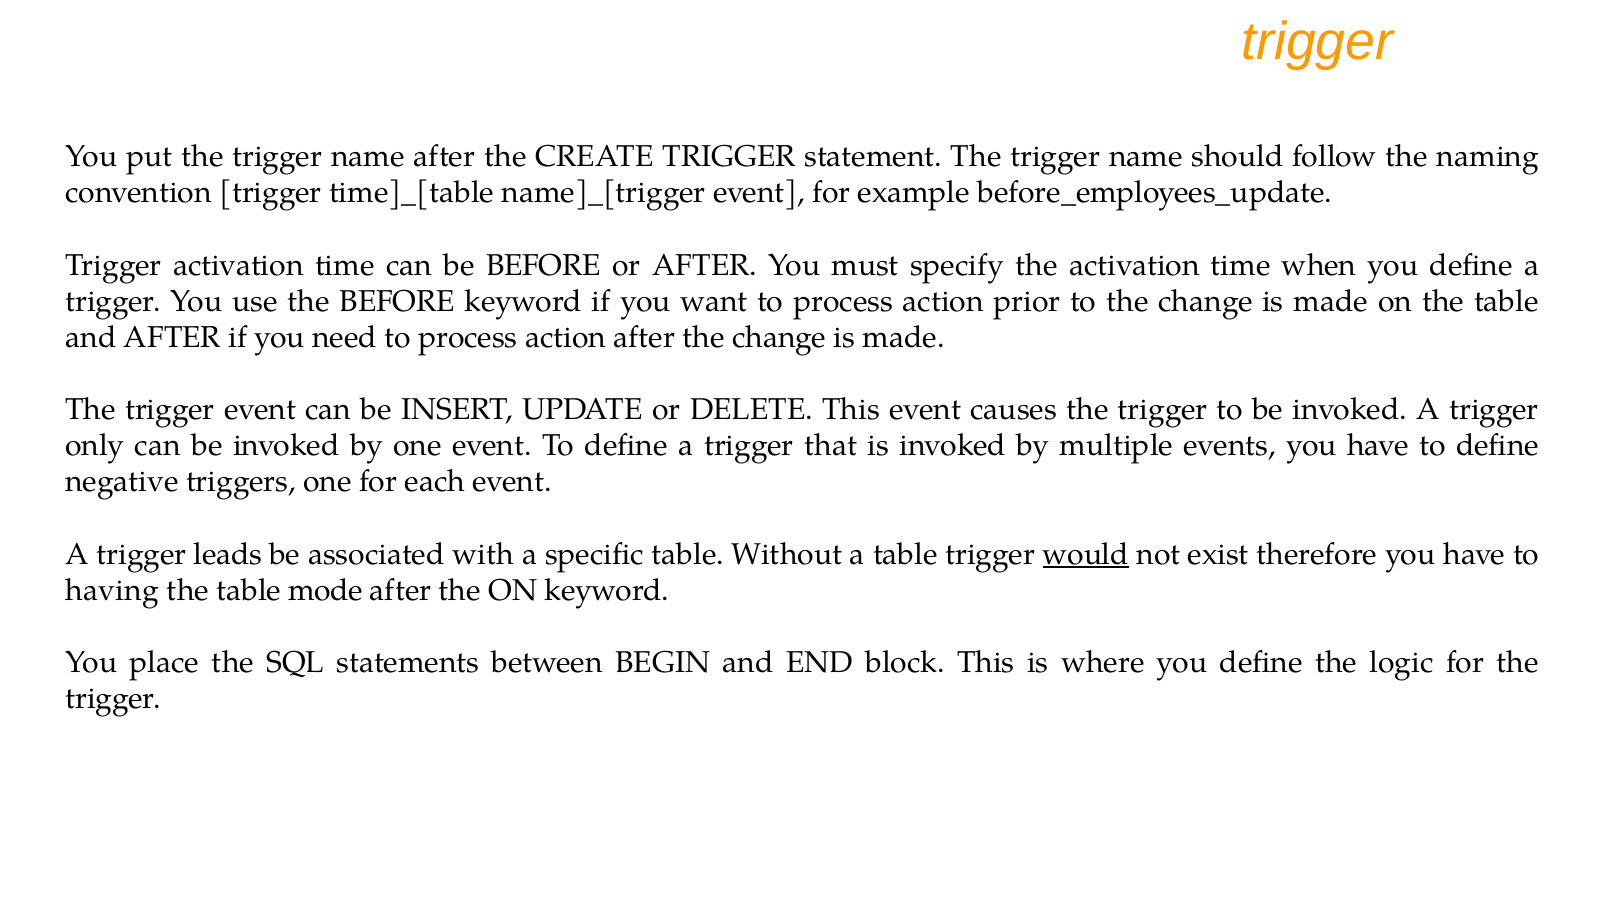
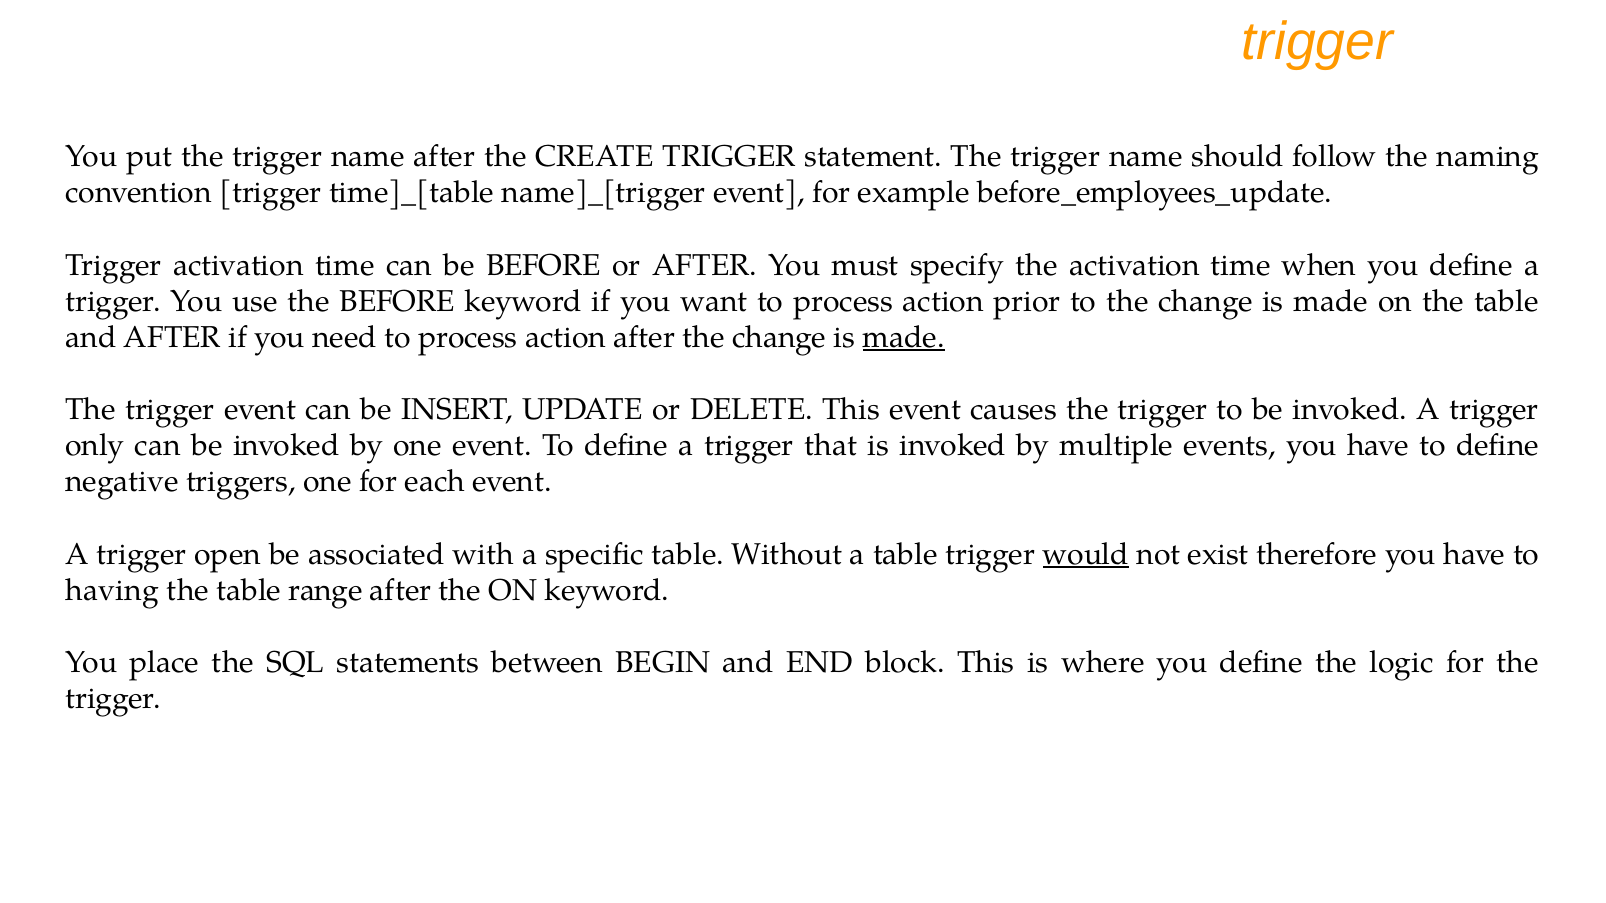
made underline: none -> present (904, 338)
leads: leads -> open (228, 554)
mode: mode -> range (326, 590)
